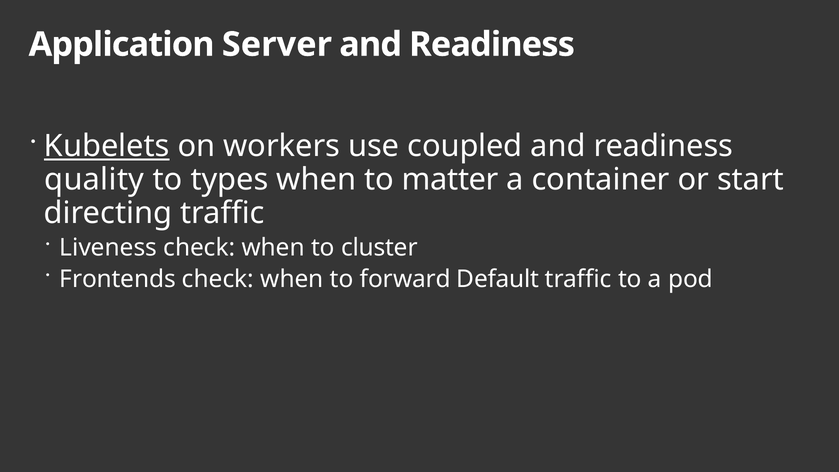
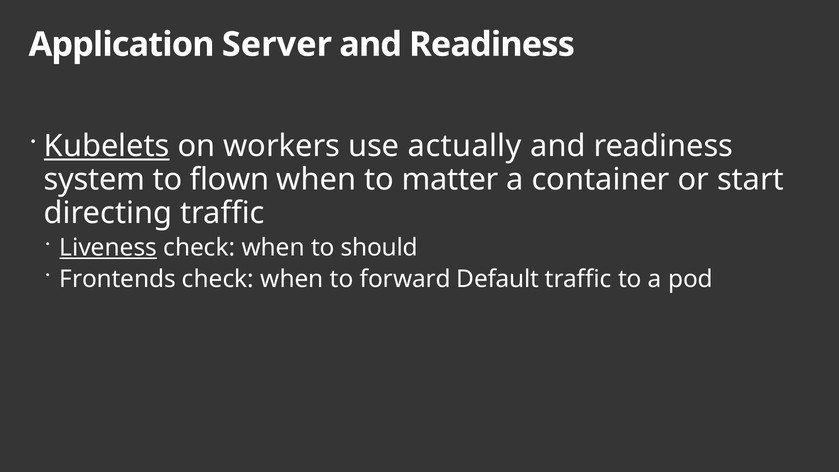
coupled: coupled -> actually (465, 146)
quality: quality -> system (95, 179)
types: types -> flown (230, 179)
Liveness underline: none -> present (108, 248)
cluster: cluster -> should (379, 248)
